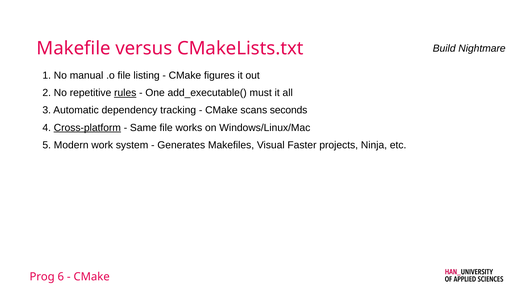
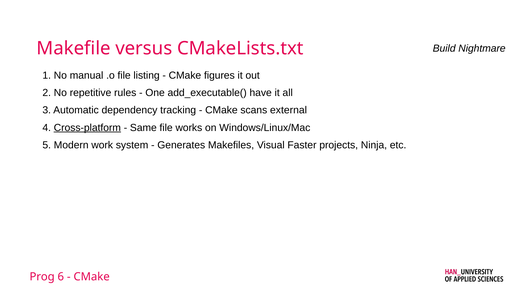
rules underline: present -> none (125, 93)
must: must -> have (261, 93)
seconds: seconds -> external (289, 110)
